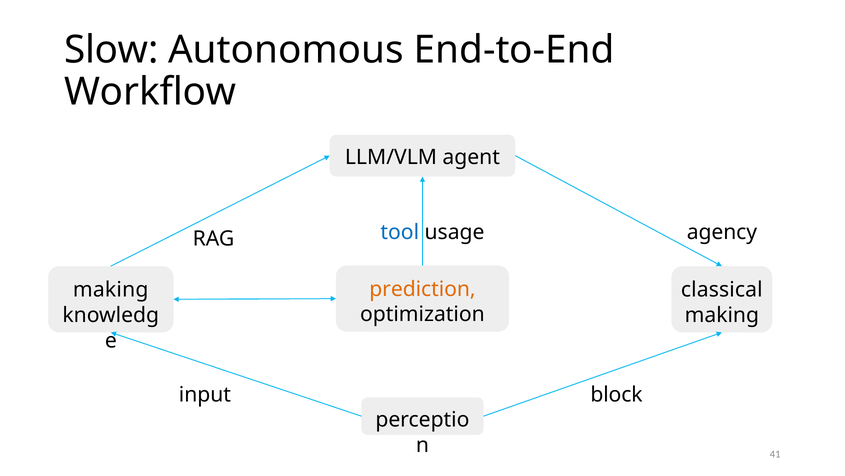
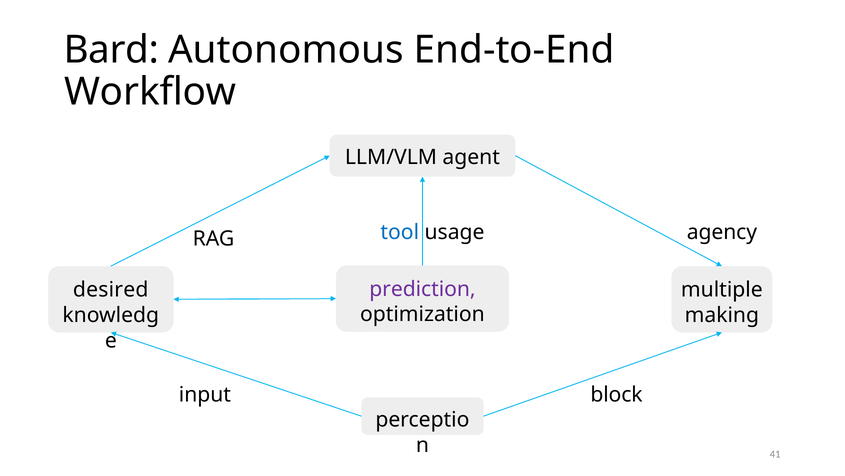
Slow: Slow -> Bard (111, 50)
prediction colour: orange -> purple (422, 289)
making: making -> desired (111, 289)
classical: classical -> multiple (722, 289)
